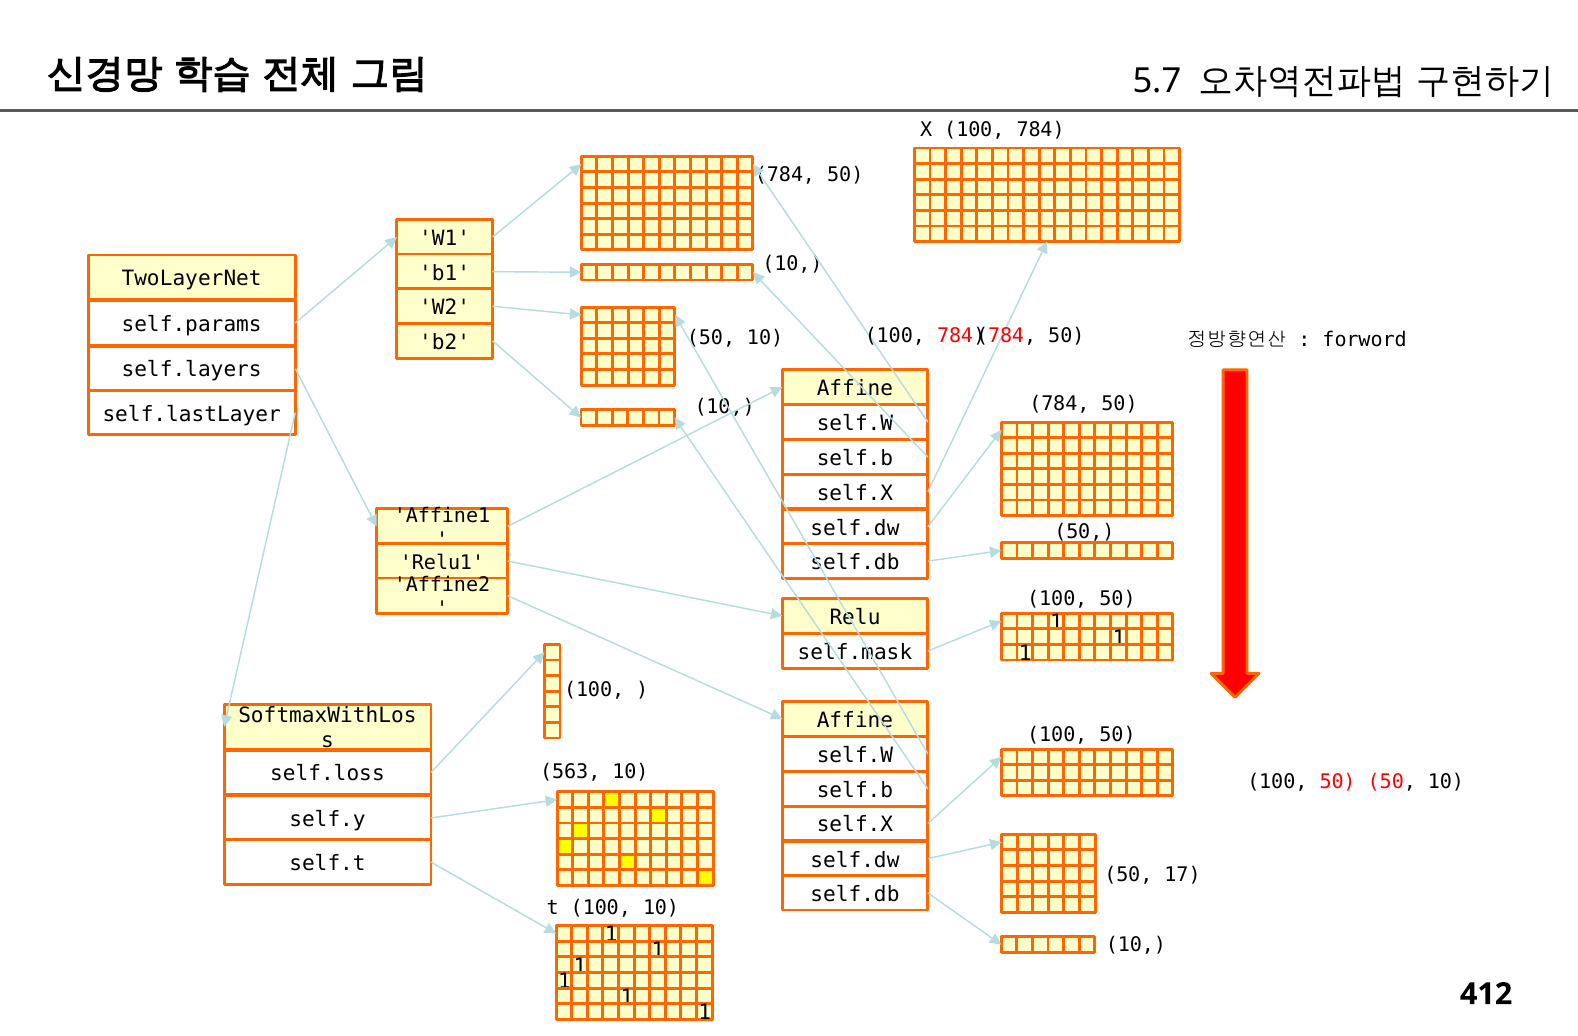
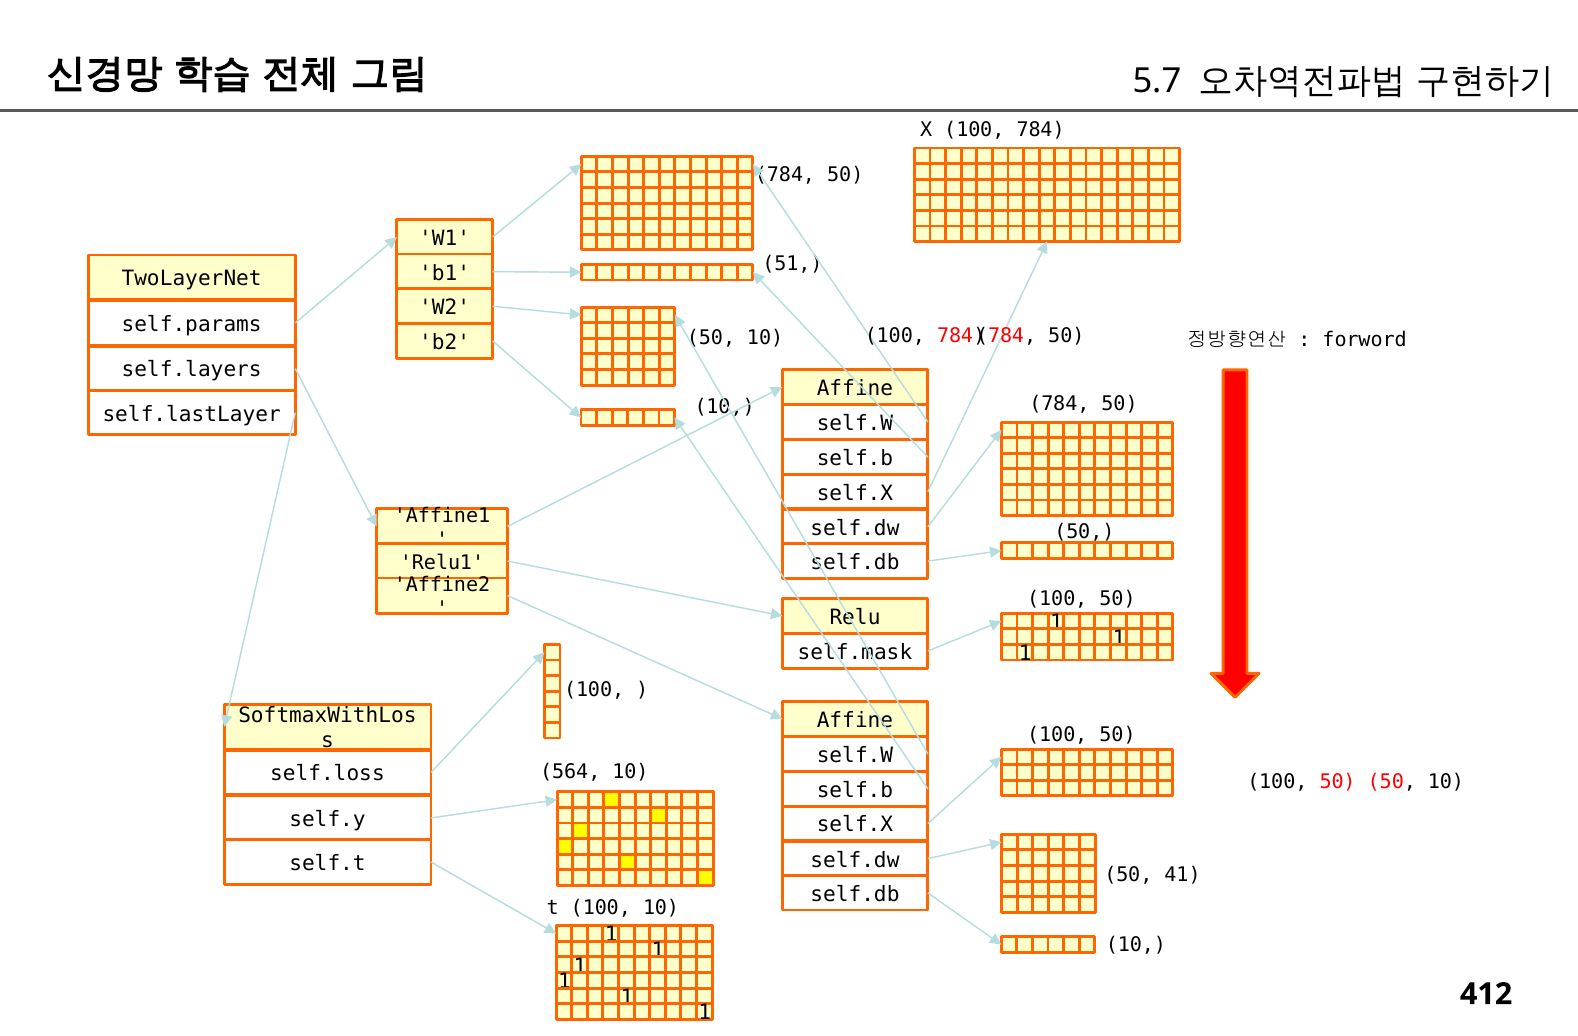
10: 10 -> 51 (792, 264)
563: 563 -> 564 (570, 773)
17: 17 -> 41 (1182, 876)
